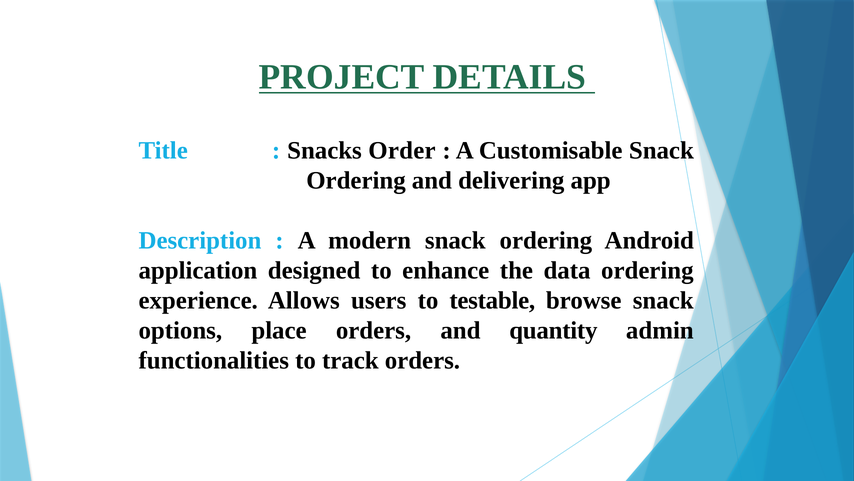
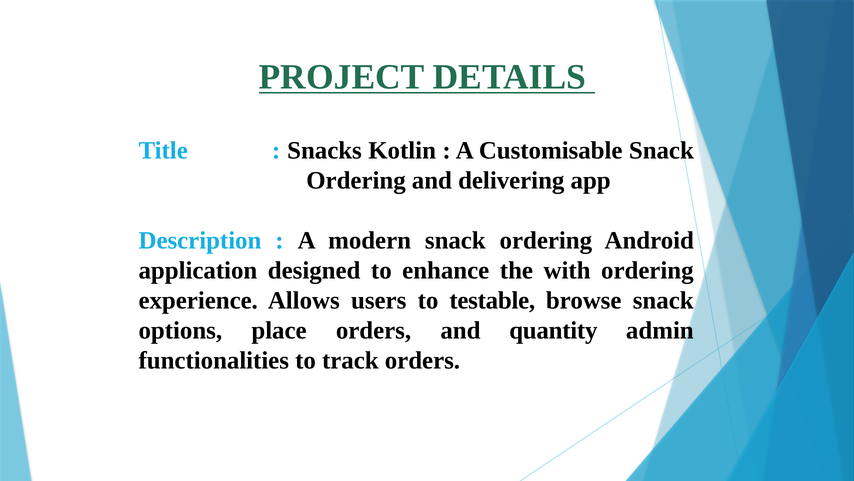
Order: Order -> Kotlin (402, 150)
data: data -> with (567, 270)
